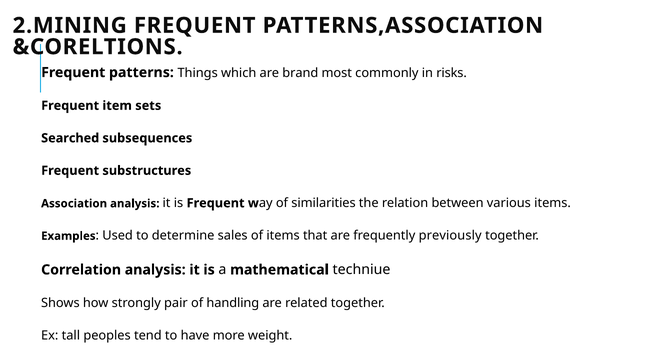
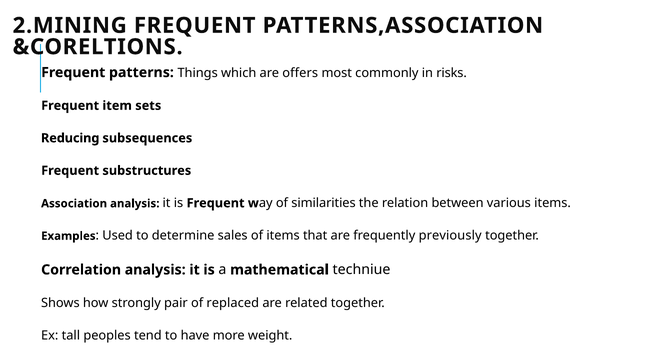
brand: brand -> offers (300, 73)
Searched: Searched -> Reducing (70, 138)
handling: handling -> replaced (233, 303)
